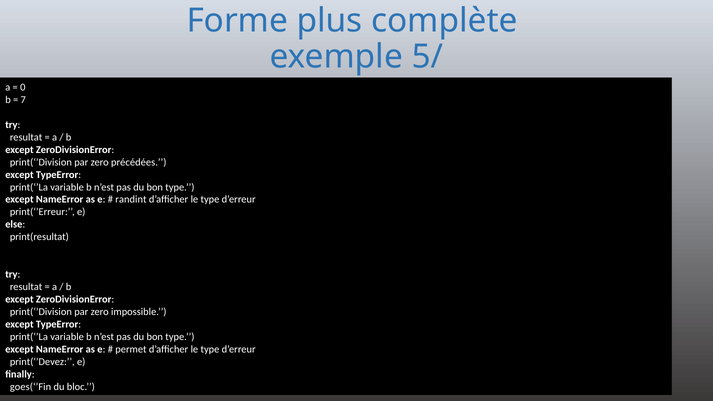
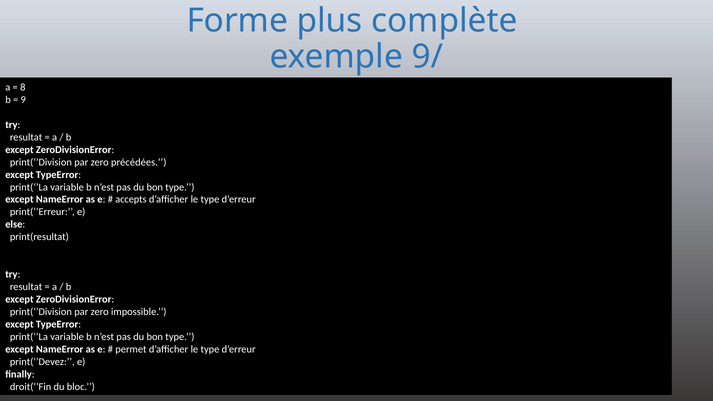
5/: 5/ -> 9/ (427, 57)
0: 0 -> 8 (23, 87)
7: 7 -> 9 (23, 100)
randint: randint -> accepts (131, 200)
goes(‘’Fin: goes(‘’Fin -> droit(‘’Fin (31, 387)
